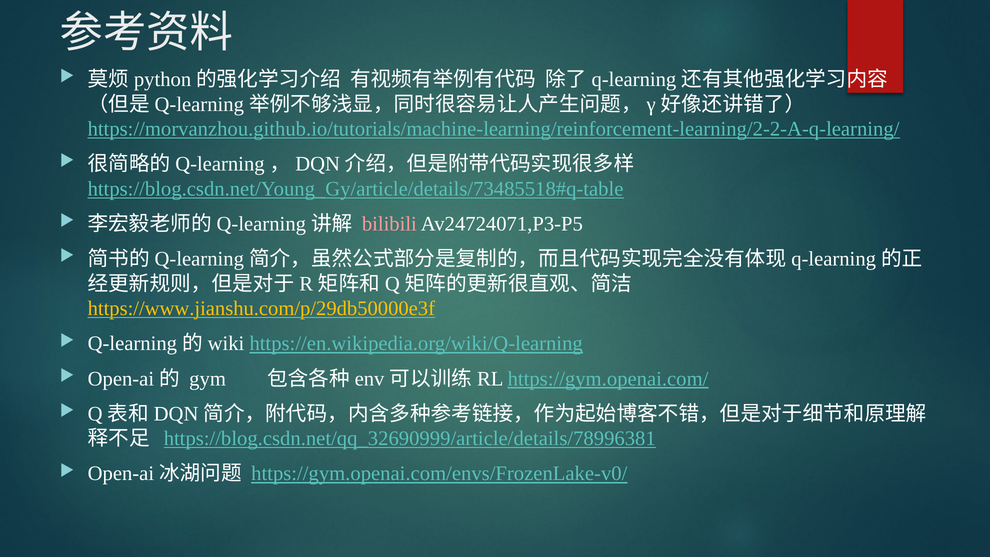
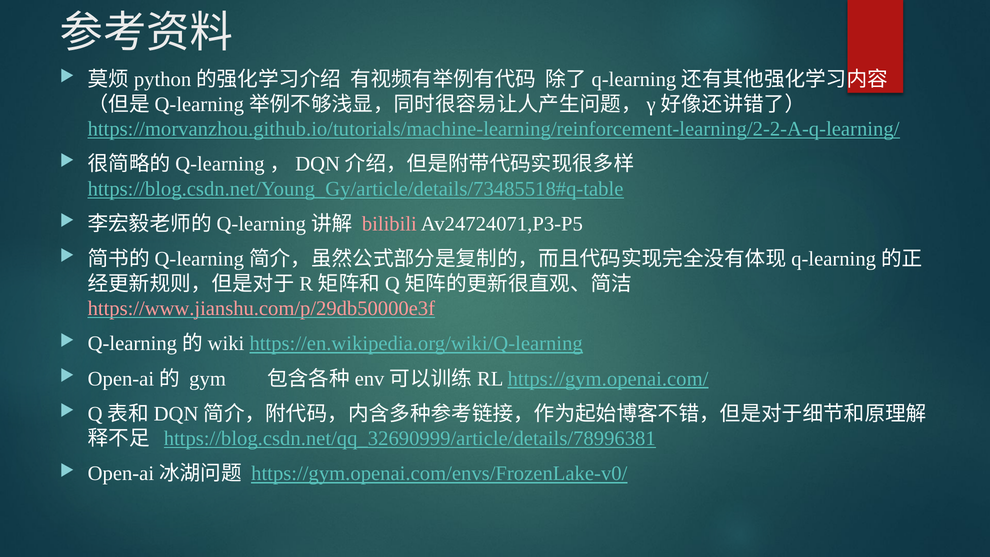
https://www.jianshu.com/p/29db50000e3f colour: yellow -> pink (261, 308)
